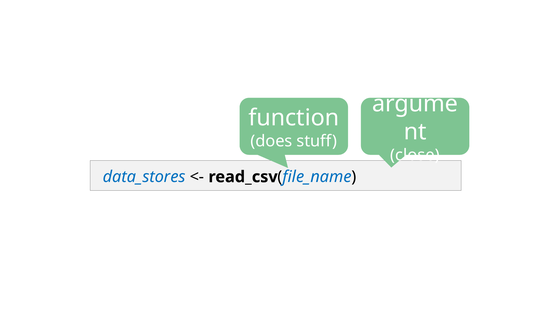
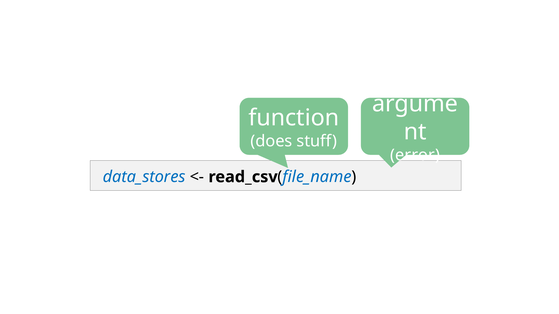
close: close -> error (415, 155)
